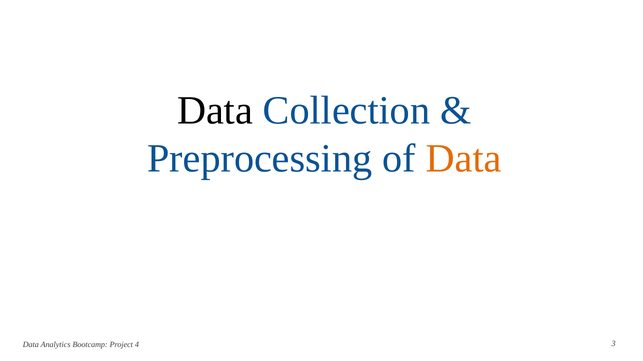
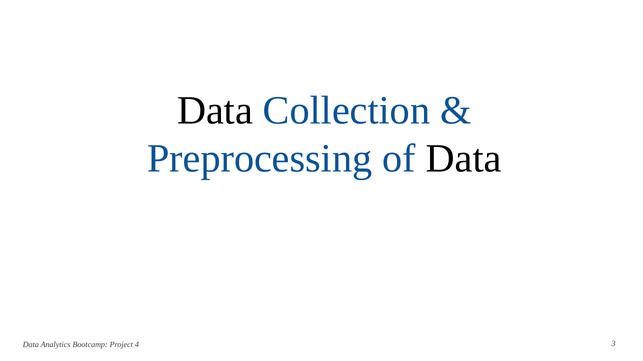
Data colour: orange -> black (464, 159)
